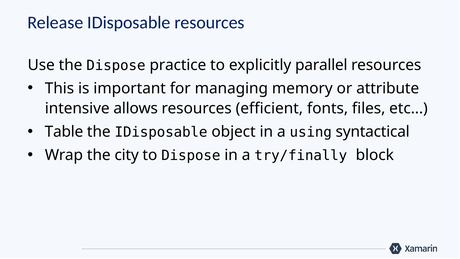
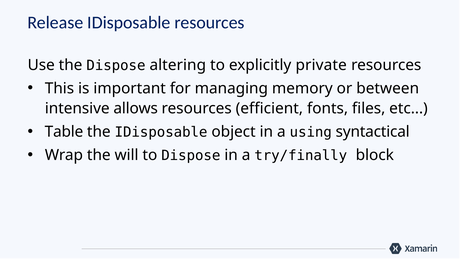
practice: practice -> altering (178, 65)
parallel: parallel -> private (321, 65)
attribute: attribute -> between (388, 88)
city: city -> will (127, 155)
